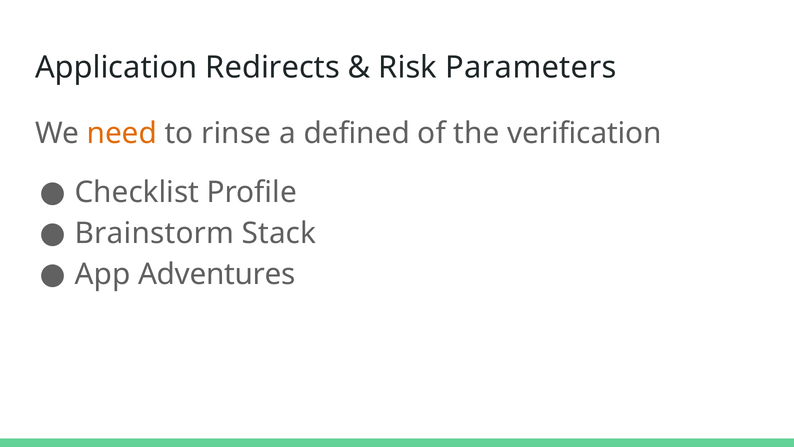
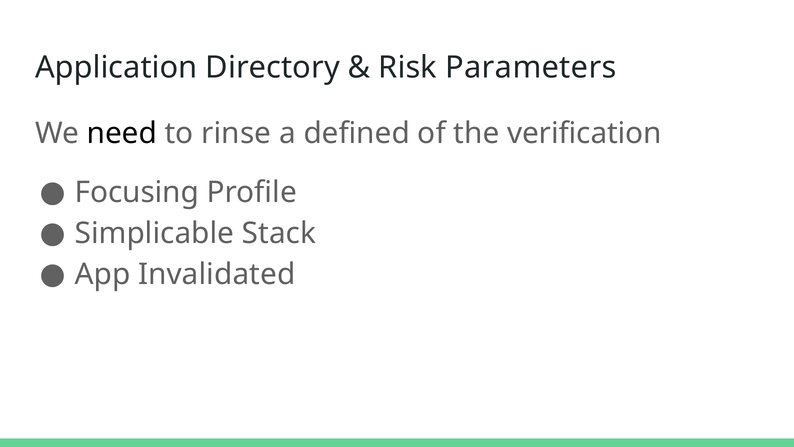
Redirects: Redirects -> Directory (273, 67)
need colour: orange -> black (122, 133)
Checklist: Checklist -> Focusing (137, 192)
Brainstorm: Brainstorm -> Simplicable (154, 233)
Adventures: Adventures -> Invalidated (217, 274)
